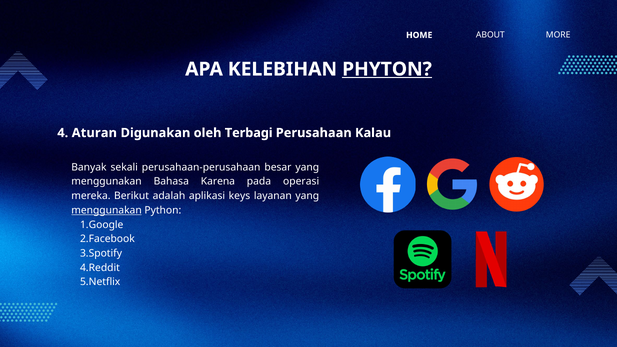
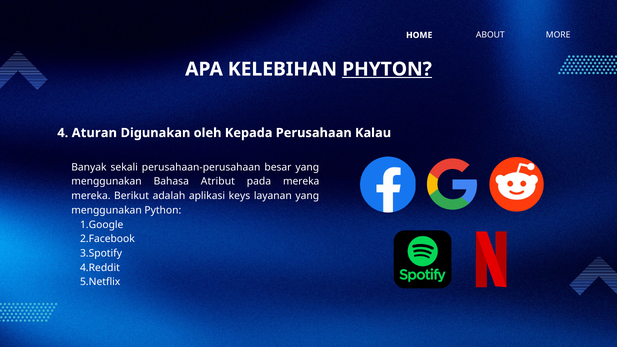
Terbagi: Terbagi -> Kepada (249, 133)
Karena: Karena -> Atribut (218, 182)
pada operasi: operasi -> mereka (301, 182)
menggunakan underline: present -> none (107, 210)
